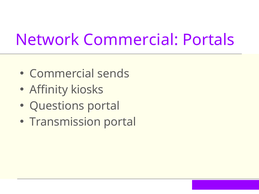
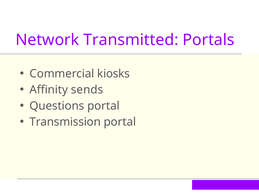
Network Commercial: Commercial -> Transmitted (131, 40)
sends: sends -> kiosks (114, 74)
kiosks: kiosks -> sends (87, 90)
